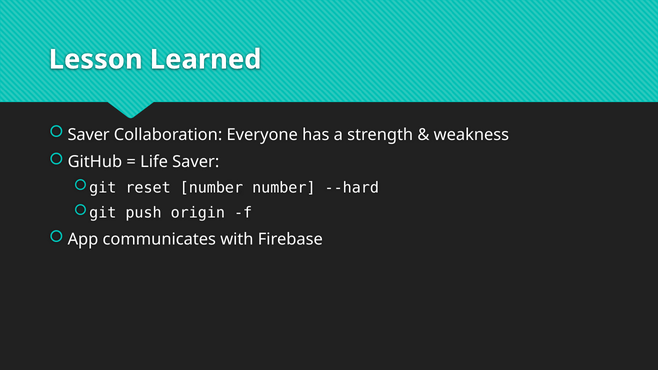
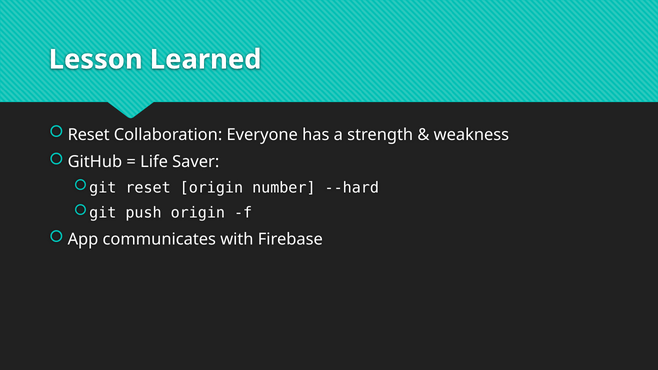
Saver: Saver -> Reset (89, 135)
reset number: number -> origin (211, 188)
